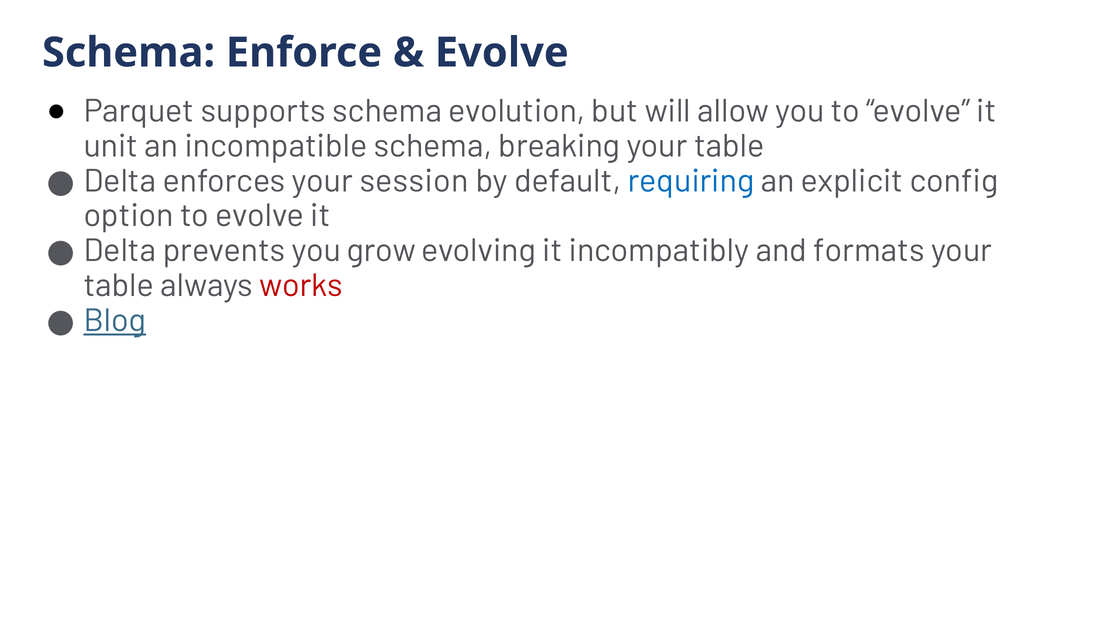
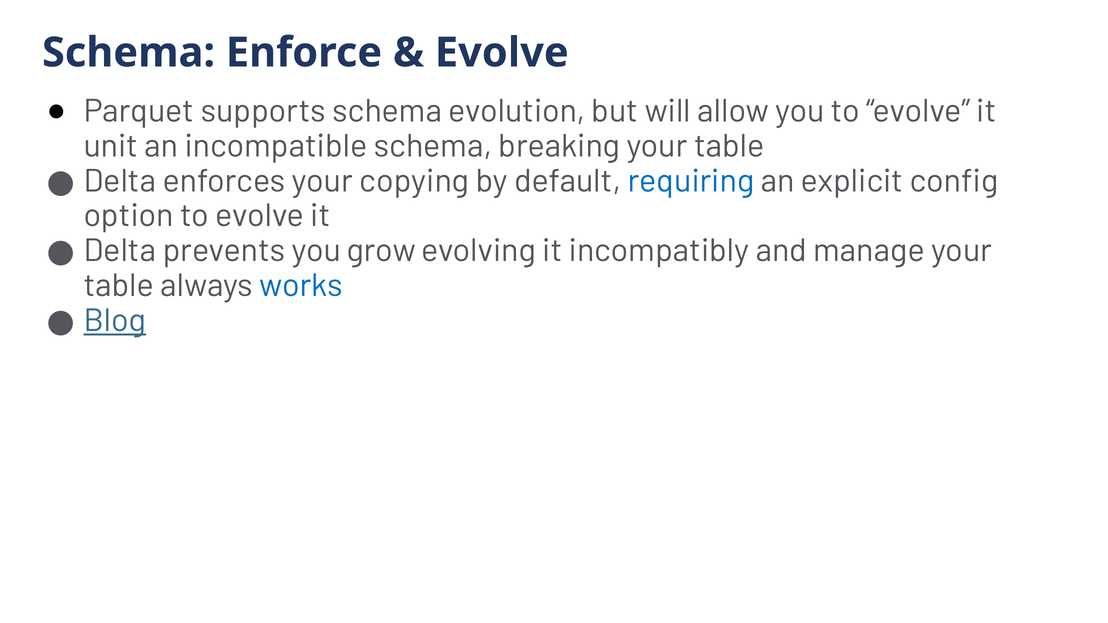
session: session -> copying (414, 181)
formats: formats -> manage (869, 251)
works colour: red -> blue (301, 286)
